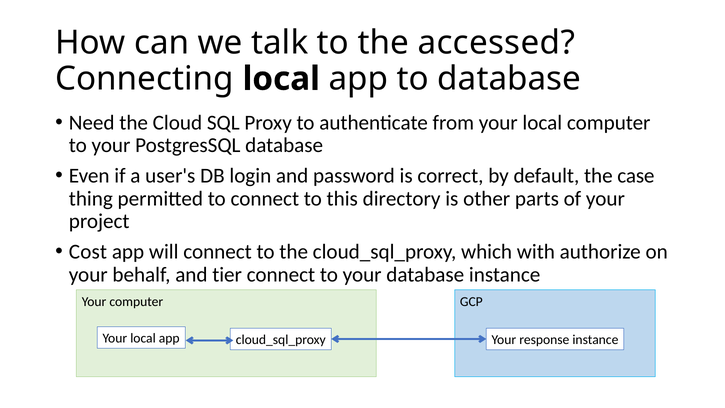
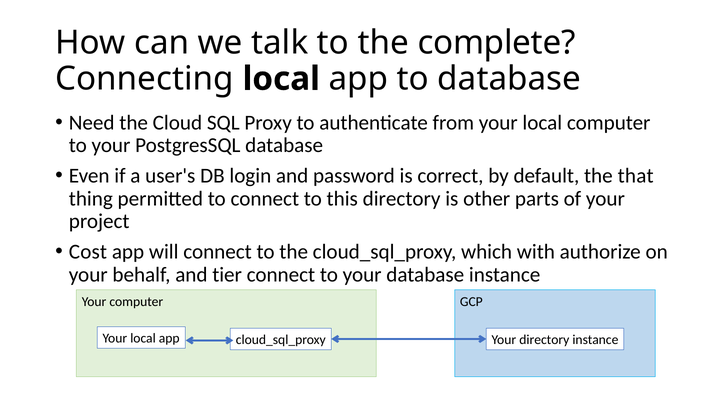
accessed: accessed -> complete (497, 43)
case: case -> that (636, 176)
Your response: response -> directory (544, 340)
